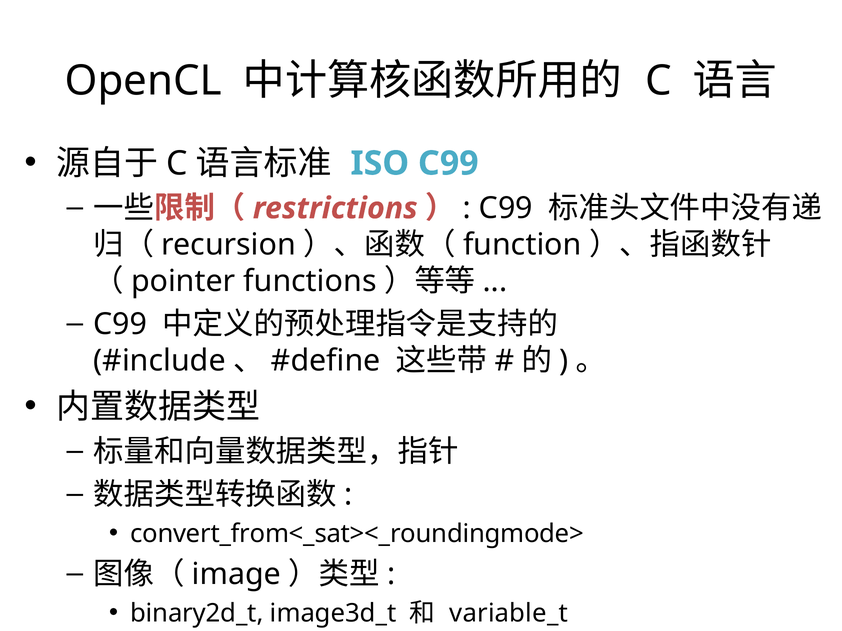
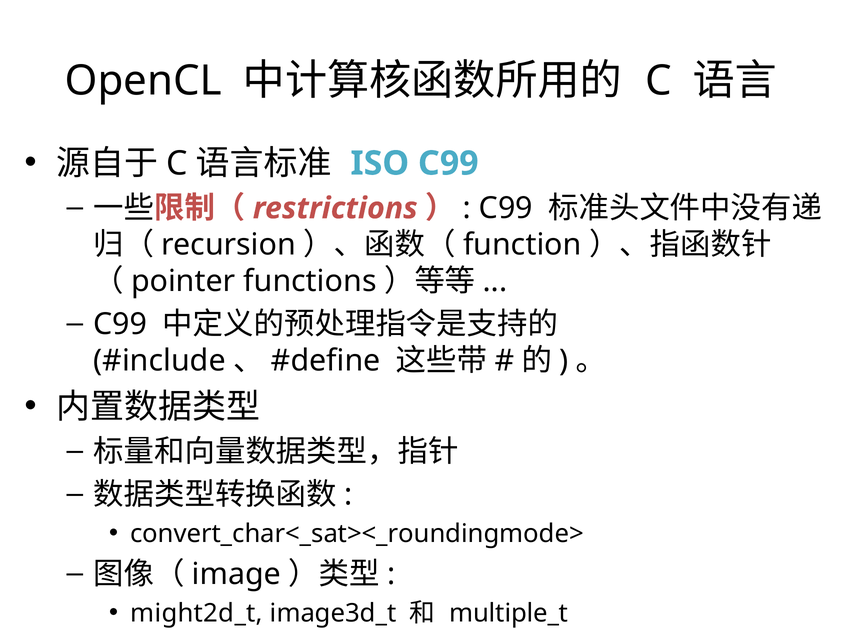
convert_from<_sat><_roundingmode>: convert_from<_sat><_roundingmode> -> convert_char<_sat><_roundingmode> (357, 534)
binary2d_t: binary2d_t -> might2d_t (197, 614)
variable_t: variable_t -> multiple_t (509, 614)
